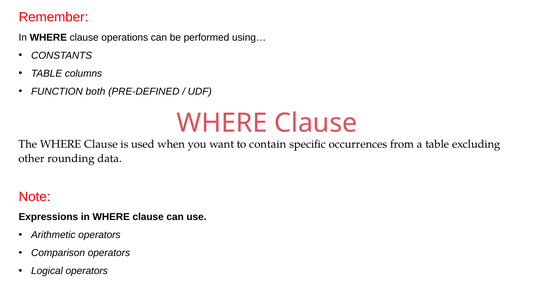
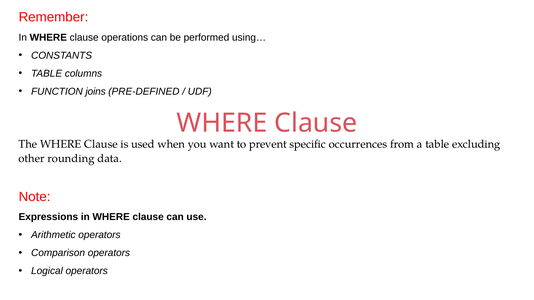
both: both -> joins (96, 92)
contain: contain -> prevent (268, 144)
